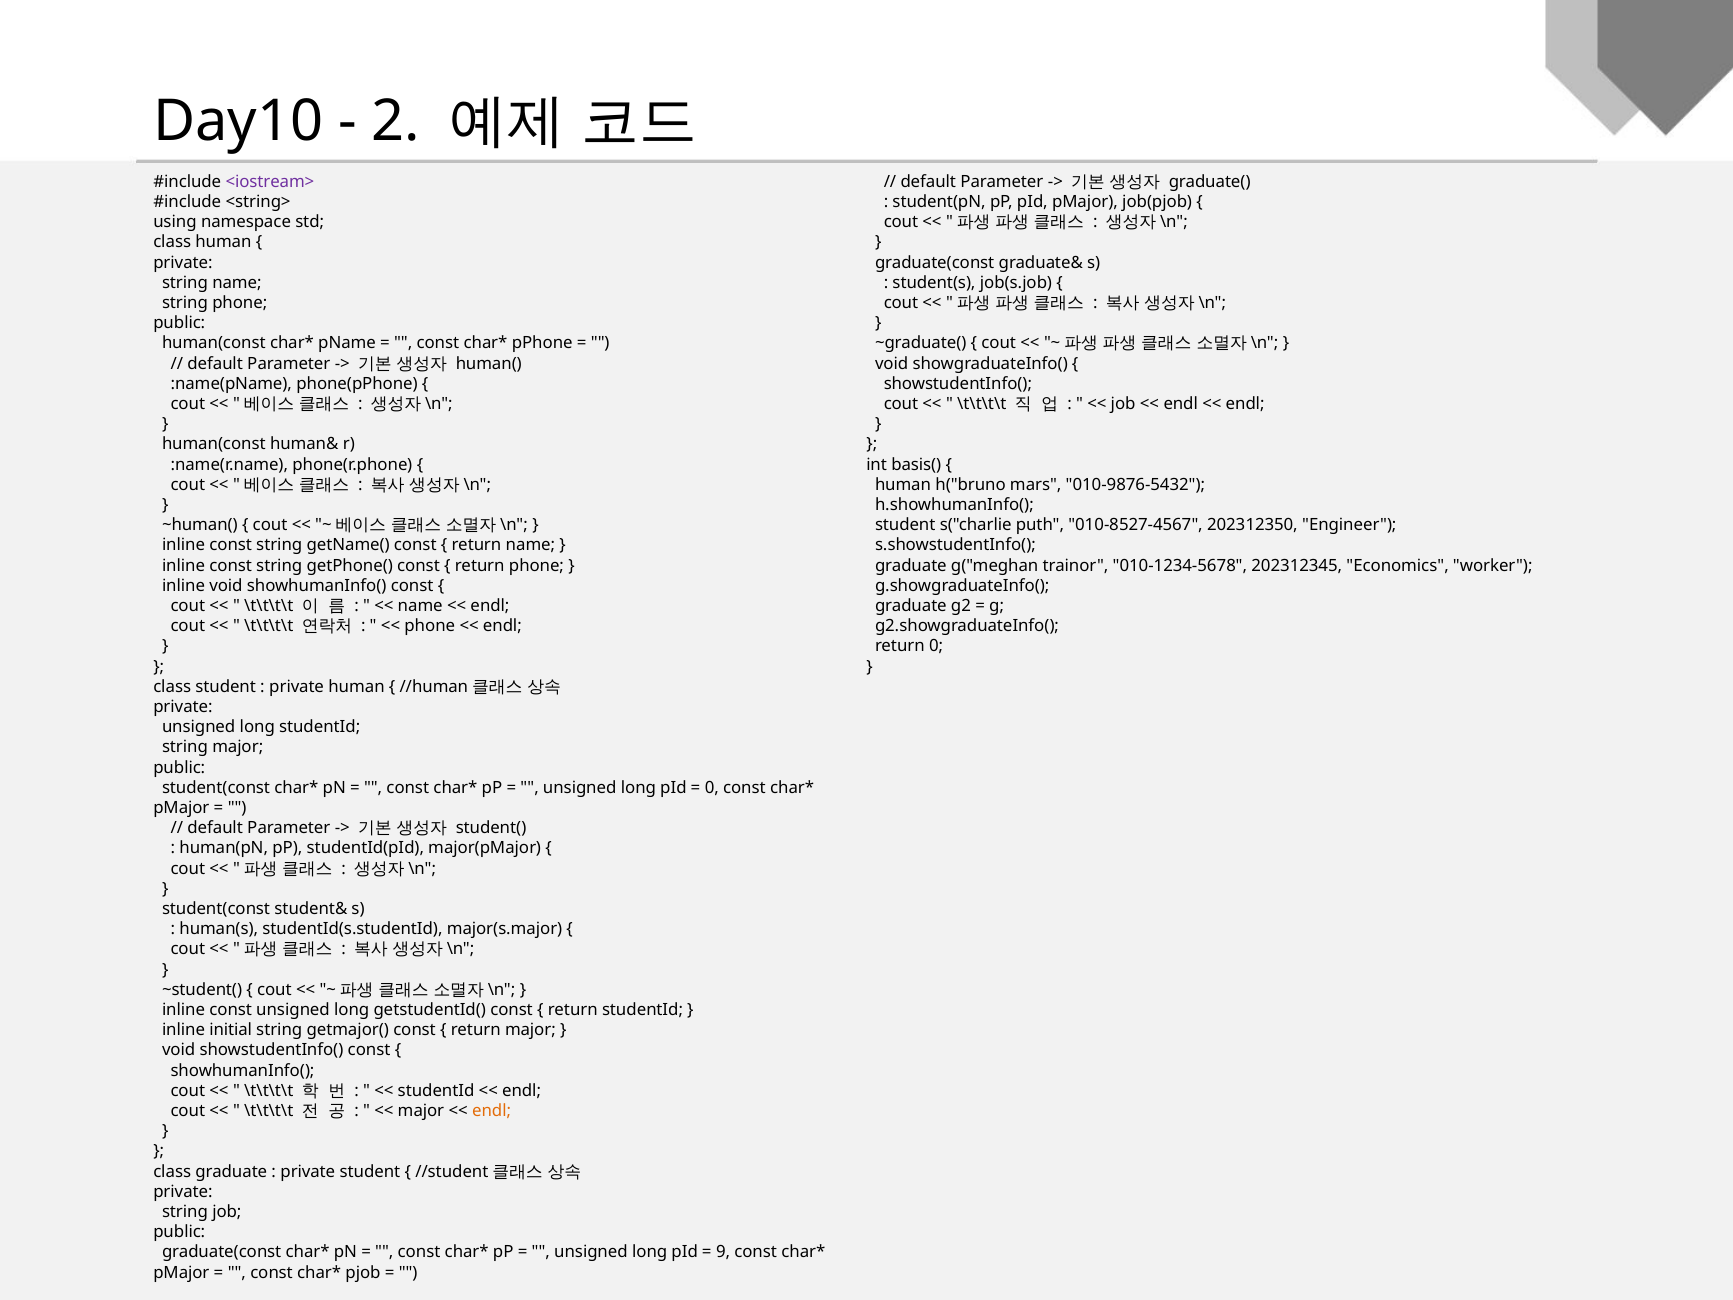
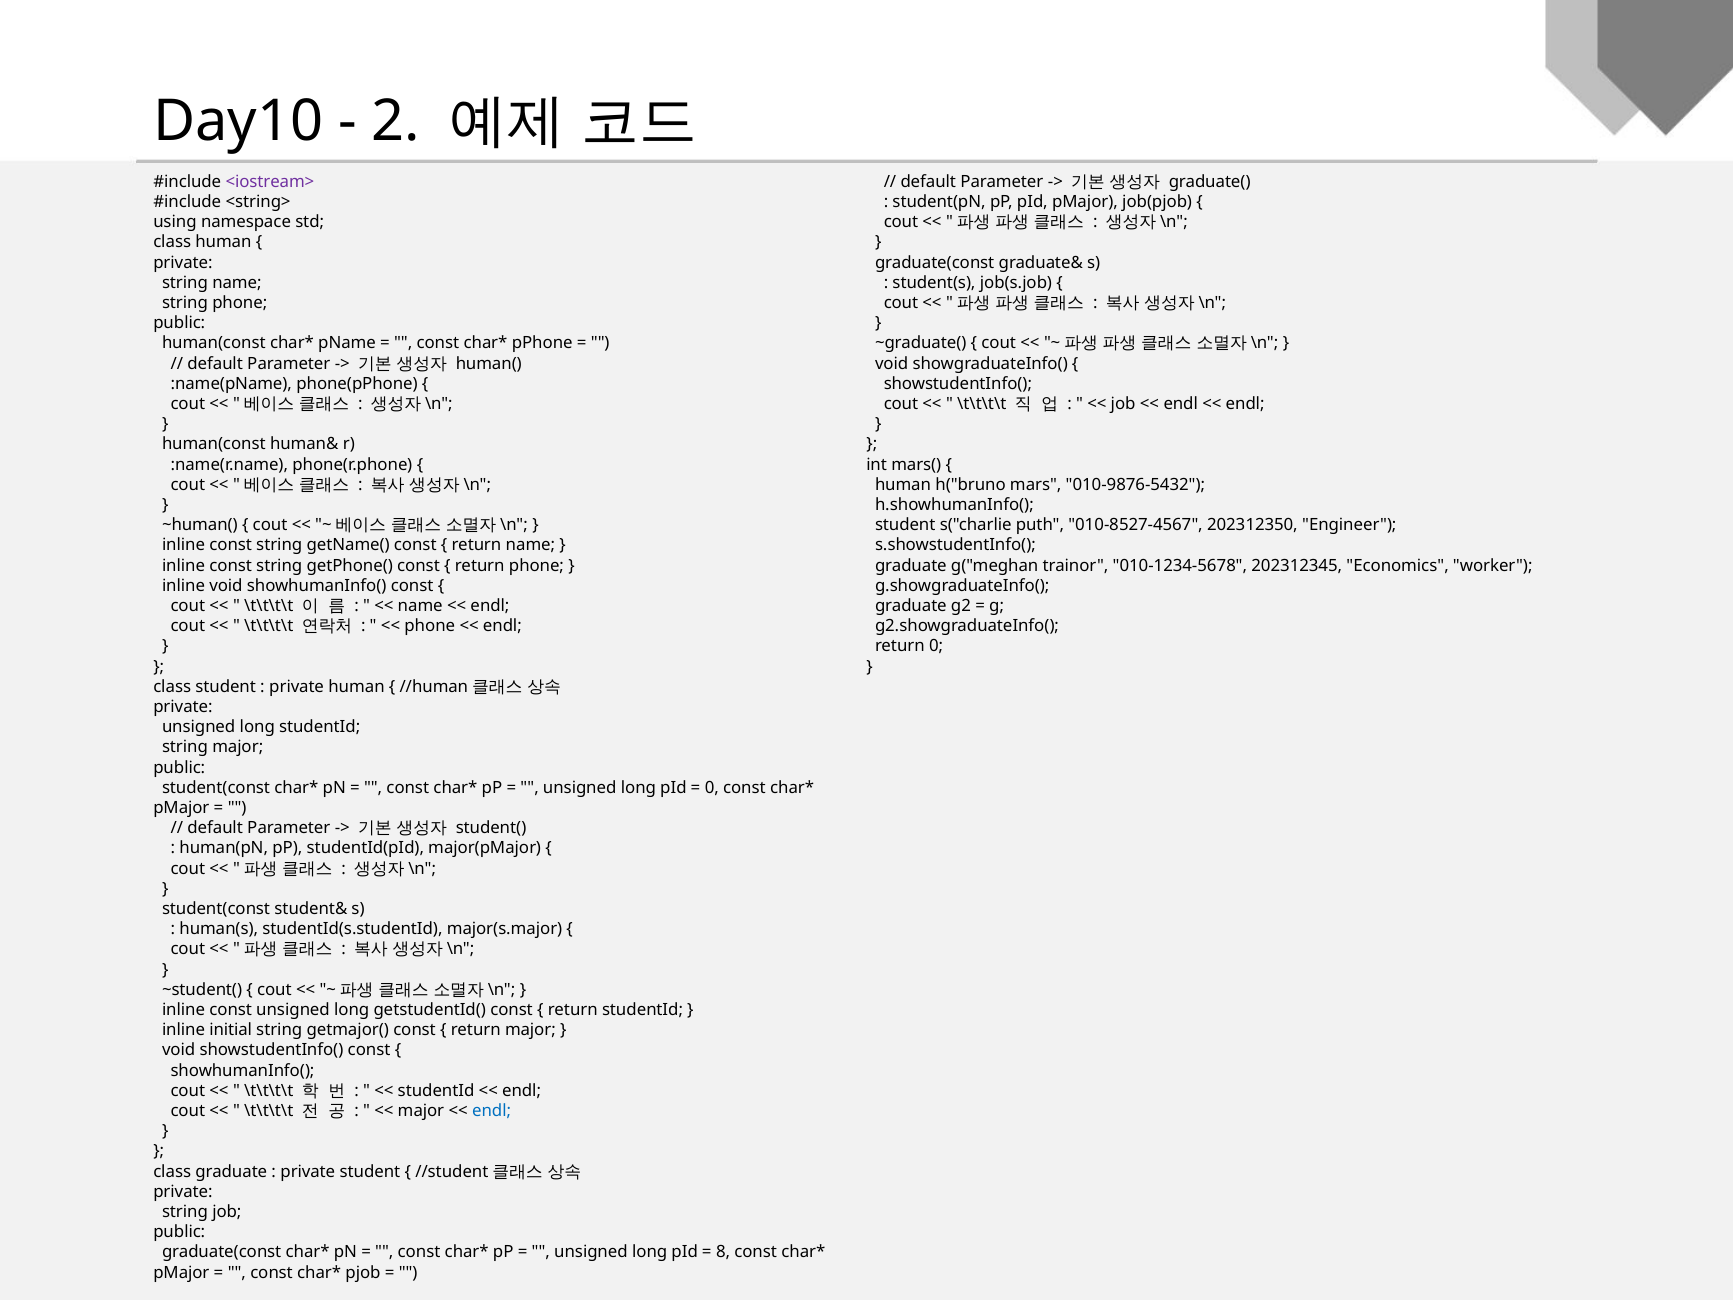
basis(: basis( -> mars( (916, 464)
endl colour: orange -> blue (492, 1111)
9: 9 -> 8 (723, 1252)
